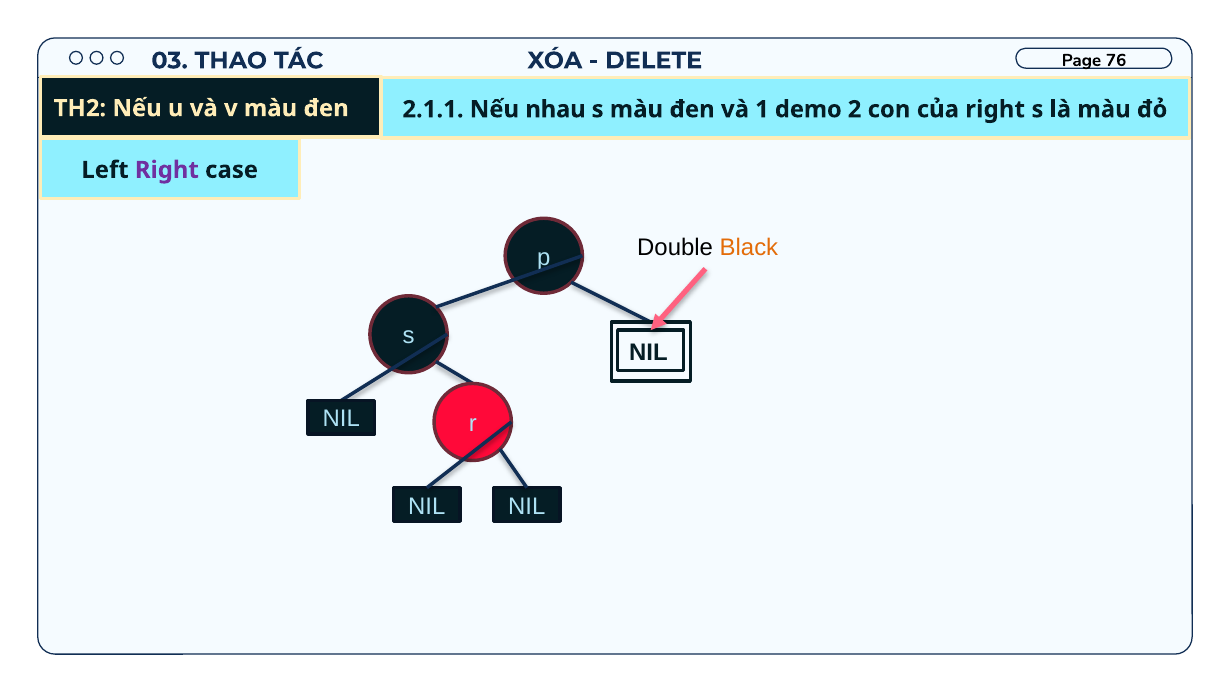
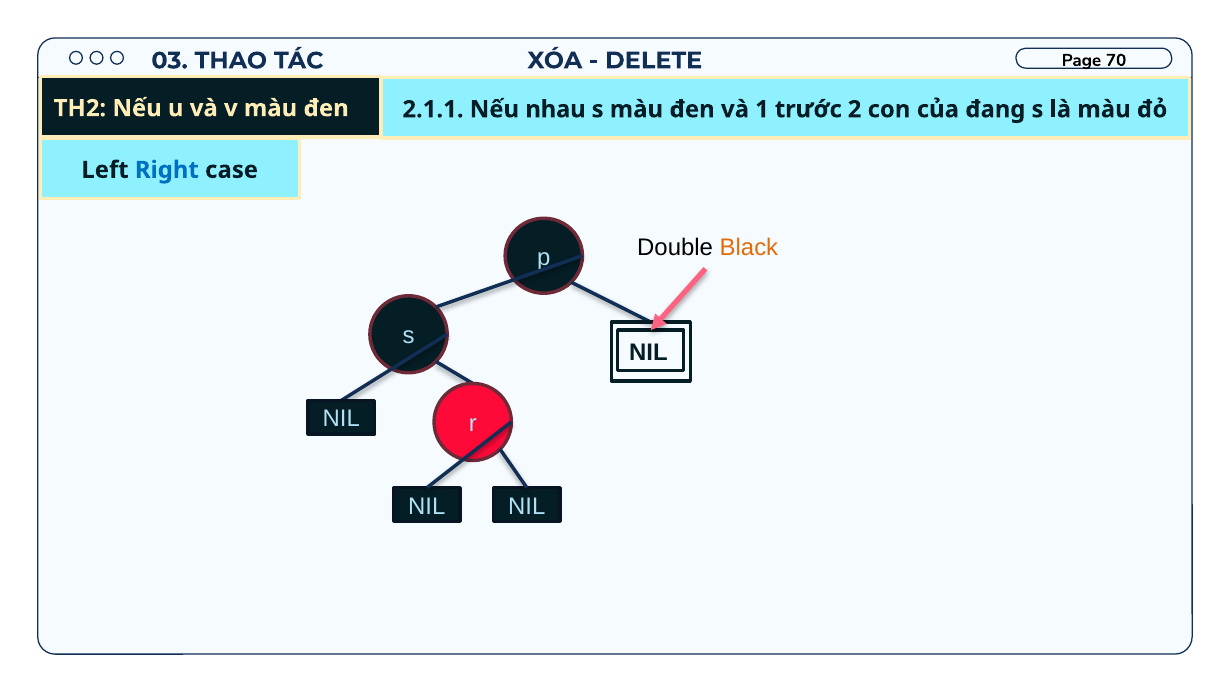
76: 76 -> 70 (1116, 60)
demo: demo -> trước (808, 109)
của right: right -> đang (995, 109)
Right colour: purple -> blue (167, 170)
